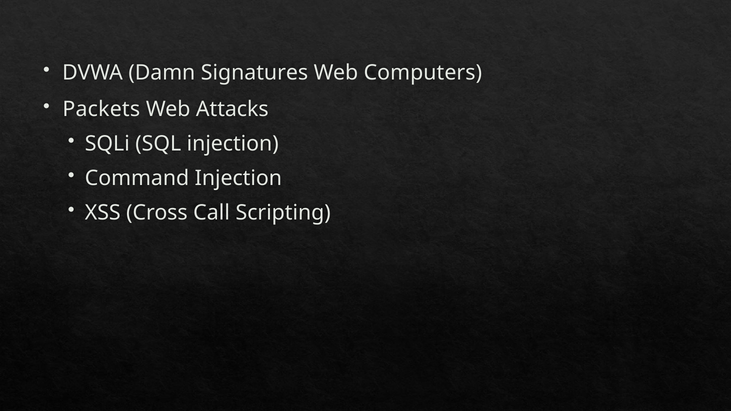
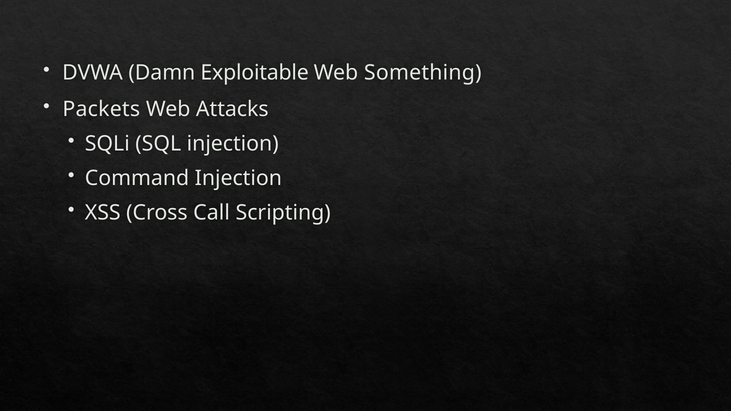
Signatures: Signatures -> Exploitable (255, 73)
Computers: Computers -> Something (423, 73)
